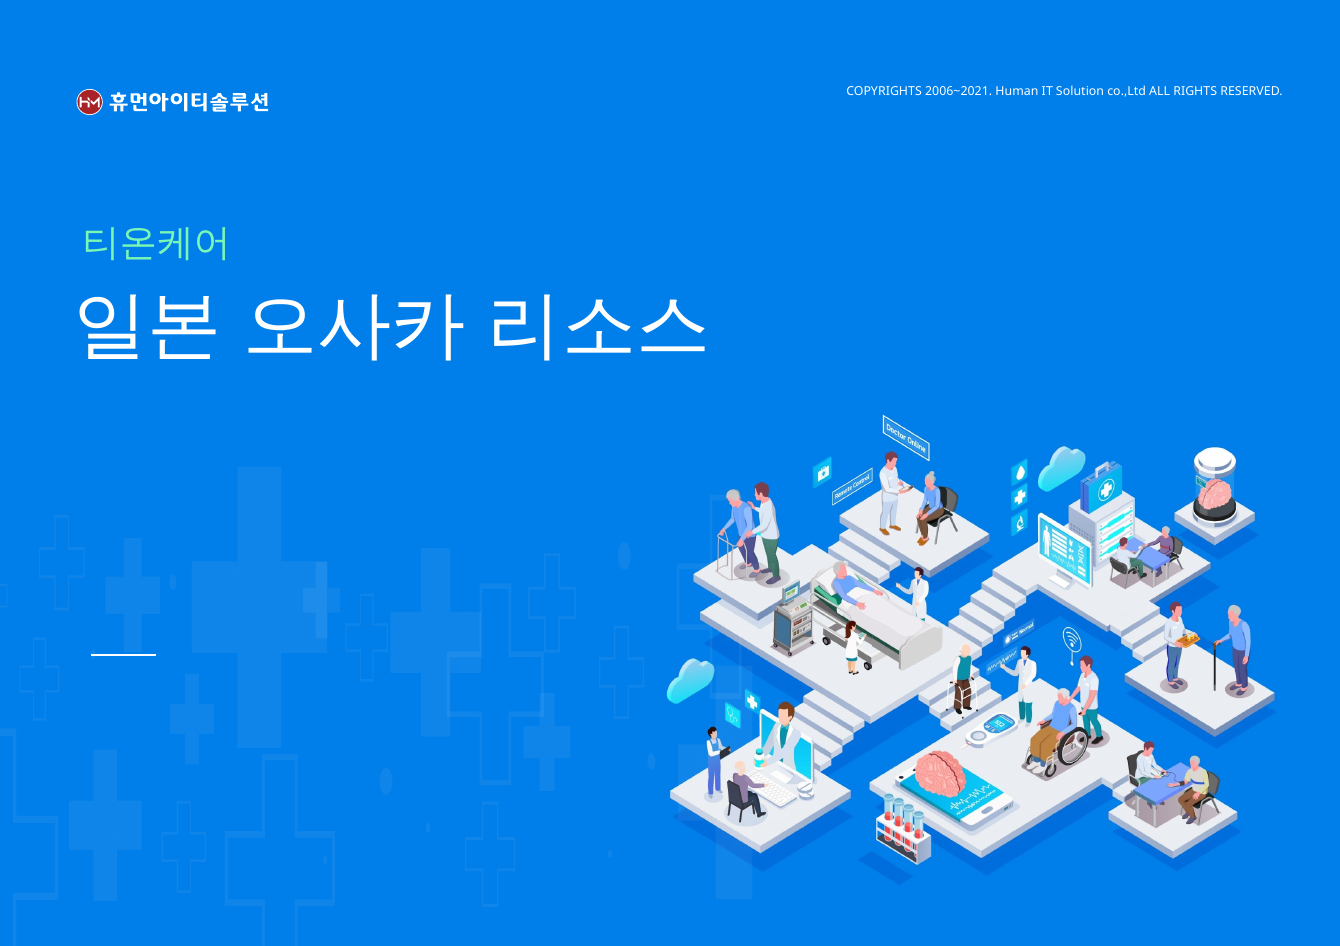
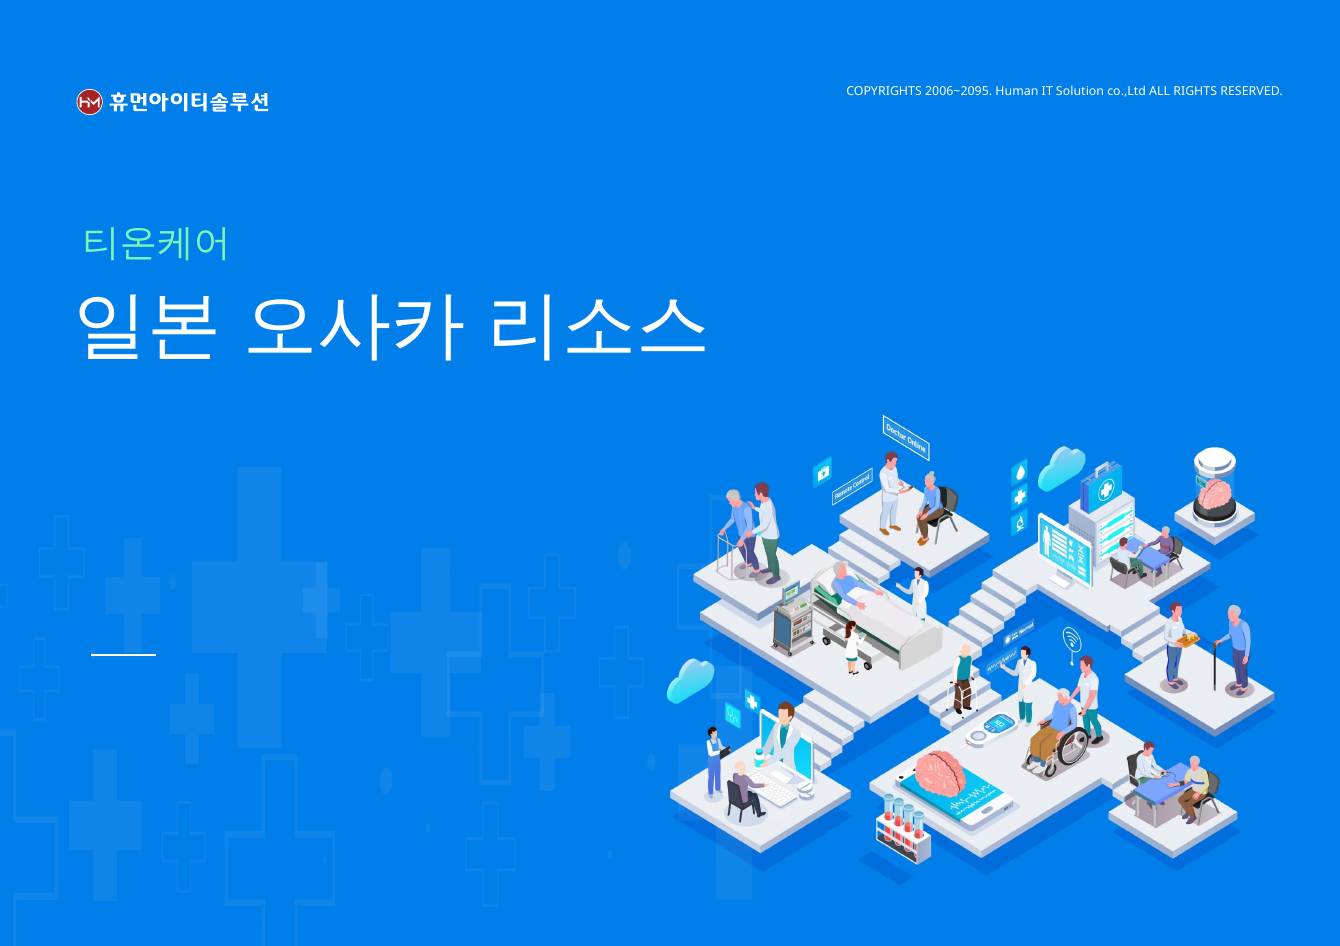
2006~2021: 2006~2021 -> 2006~2095 (959, 92)
